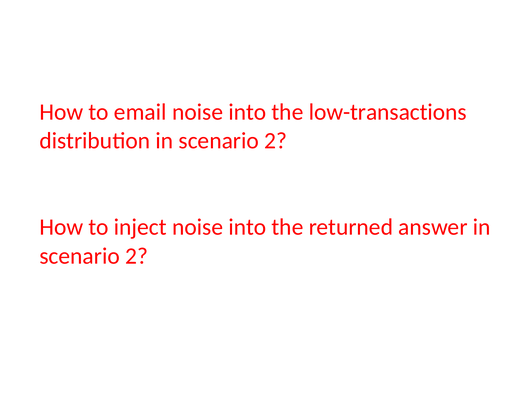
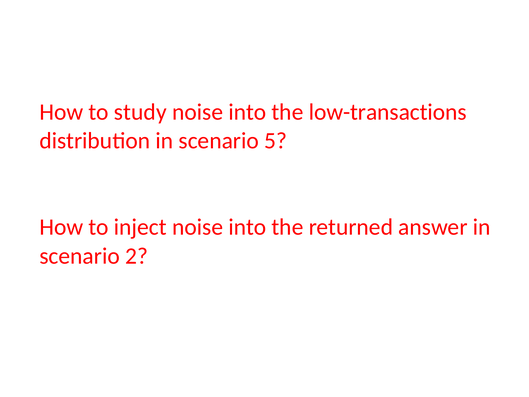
email: email -> study (140, 112)
distribution in scenario 2: 2 -> 5 (276, 141)
